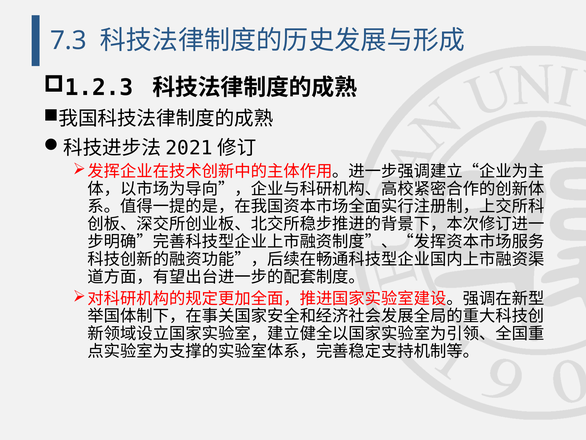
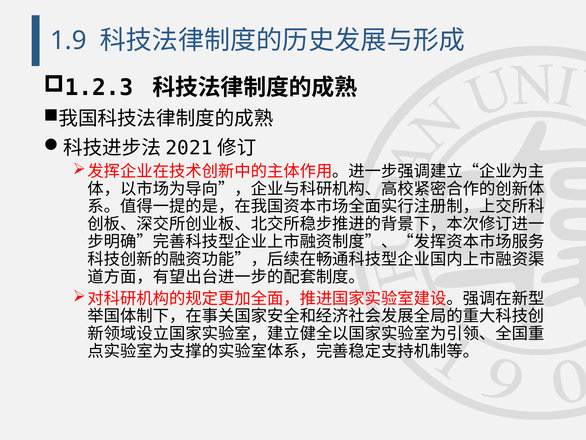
7.3: 7.3 -> 1.9 (68, 41)
